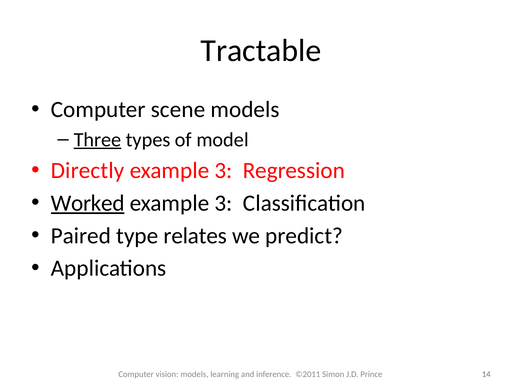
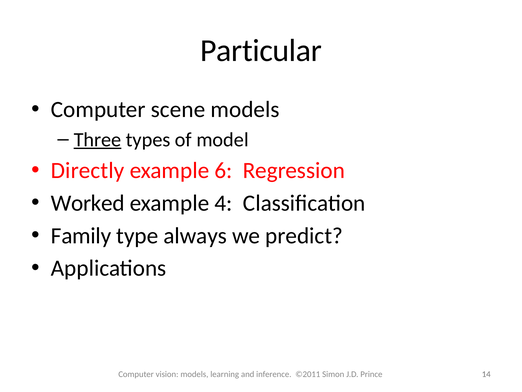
Tractable: Tractable -> Particular (261, 51)
3: 3 -> 6 (224, 170)
Worked underline: present -> none (88, 203)
3: 3 -> 4 (224, 203)
Paired: Paired -> Family (81, 235)
relates: relates -> always (195, 235)
